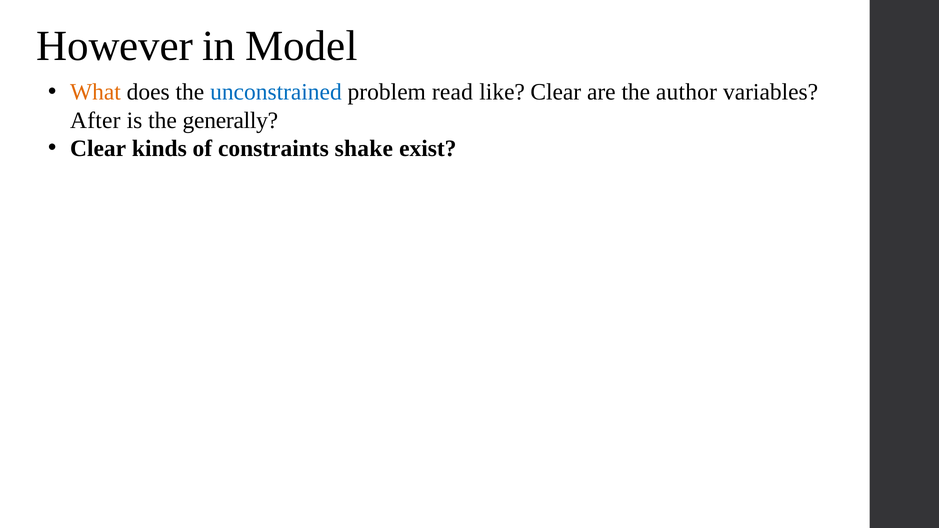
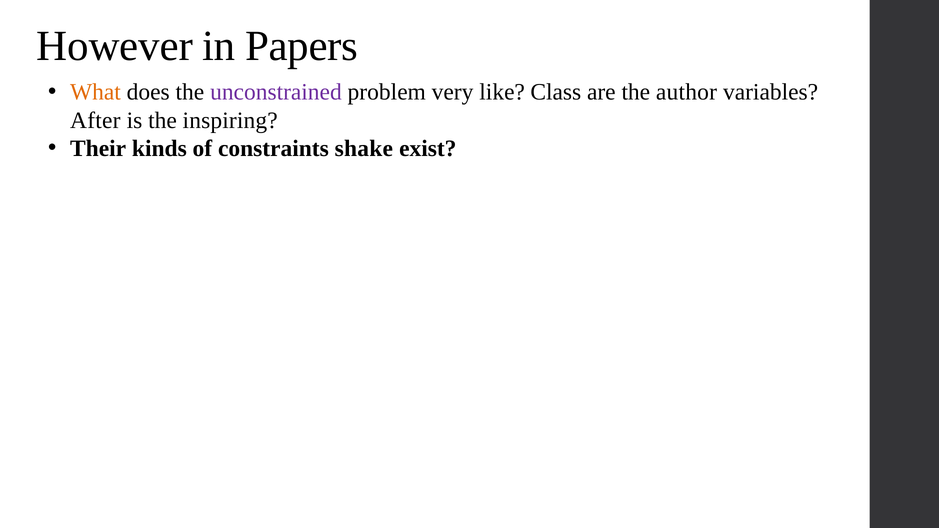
Model: Model -> Papers (302, 46)
unconstrained colour: blue -> purple (276, 92)
read: read -> very (453, 92)
like Clear: Clear -> Class (556, 92)
generally: generally -> inspiring (230, 120)
Clear: Clear -> Their (98, 149)
